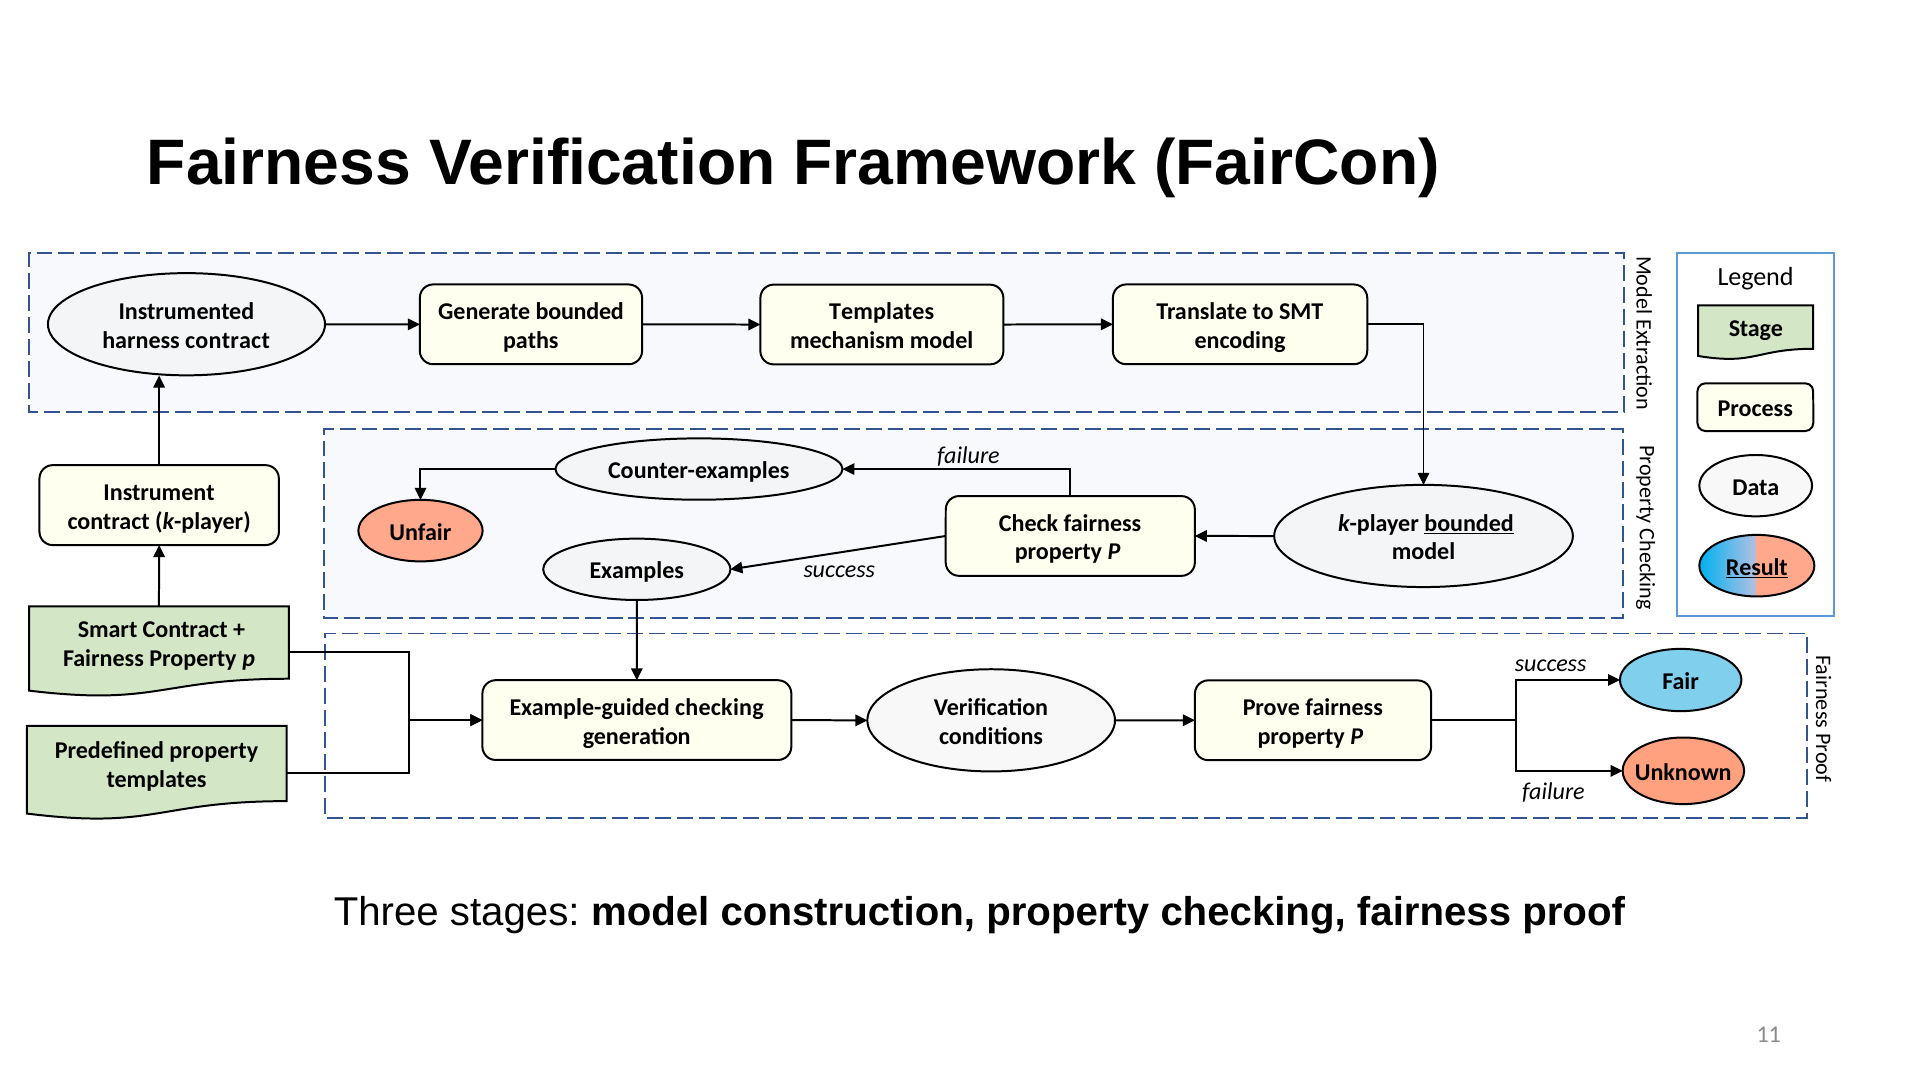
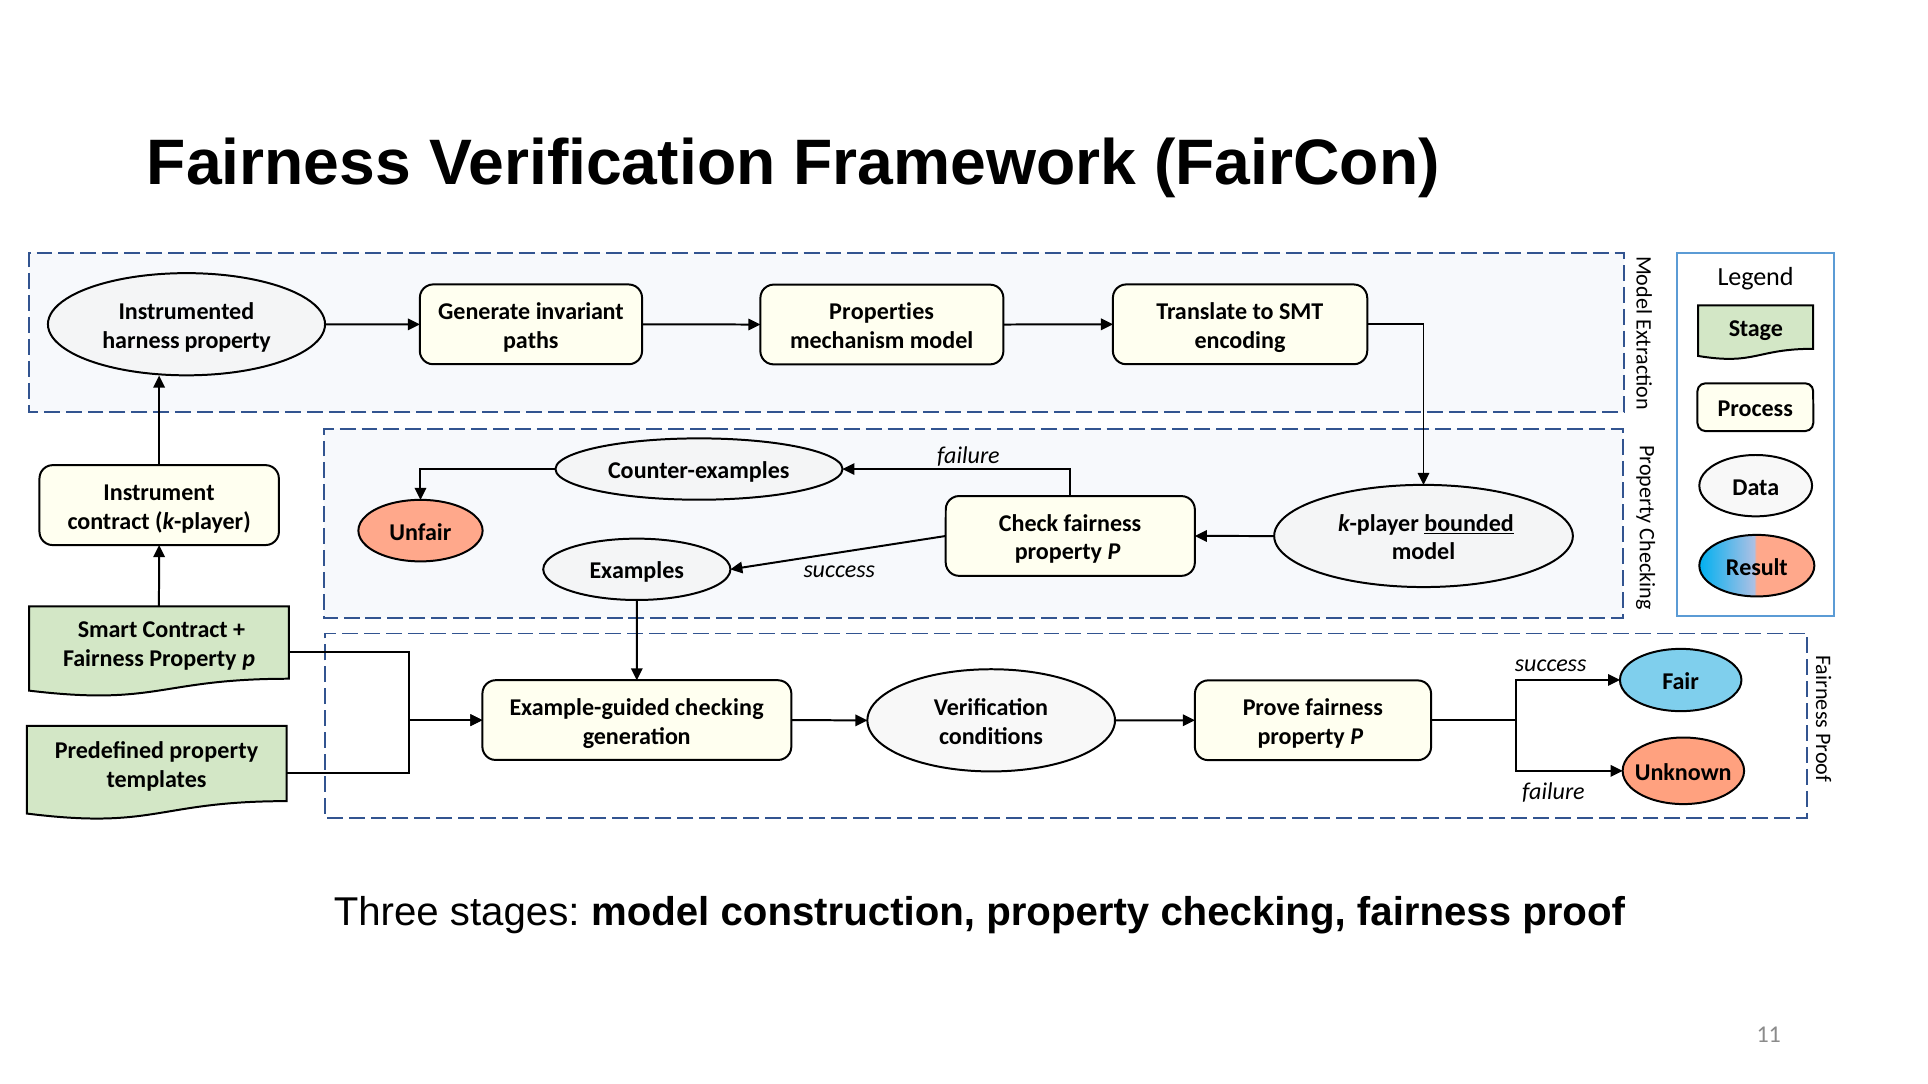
Generate bounded: bounded -> invariant (580, 312)
Templates: Templates -> Properties (882, 312)
harness contract: contract -> property (228, 340)
Result underline: present -> none (1757, 568)
